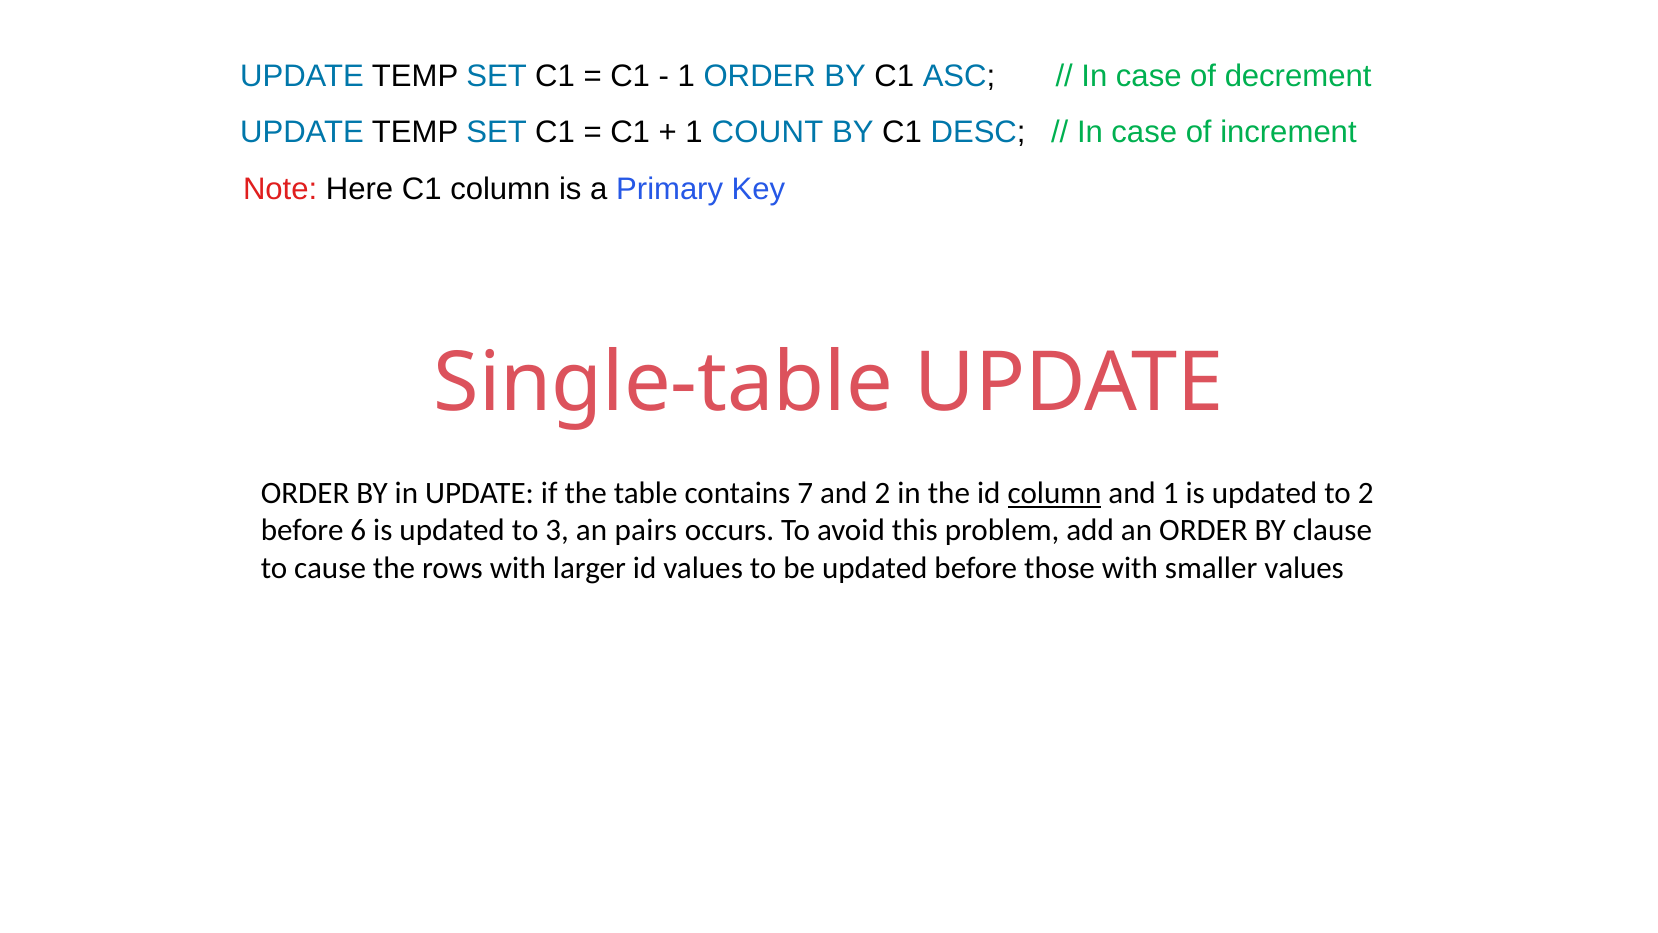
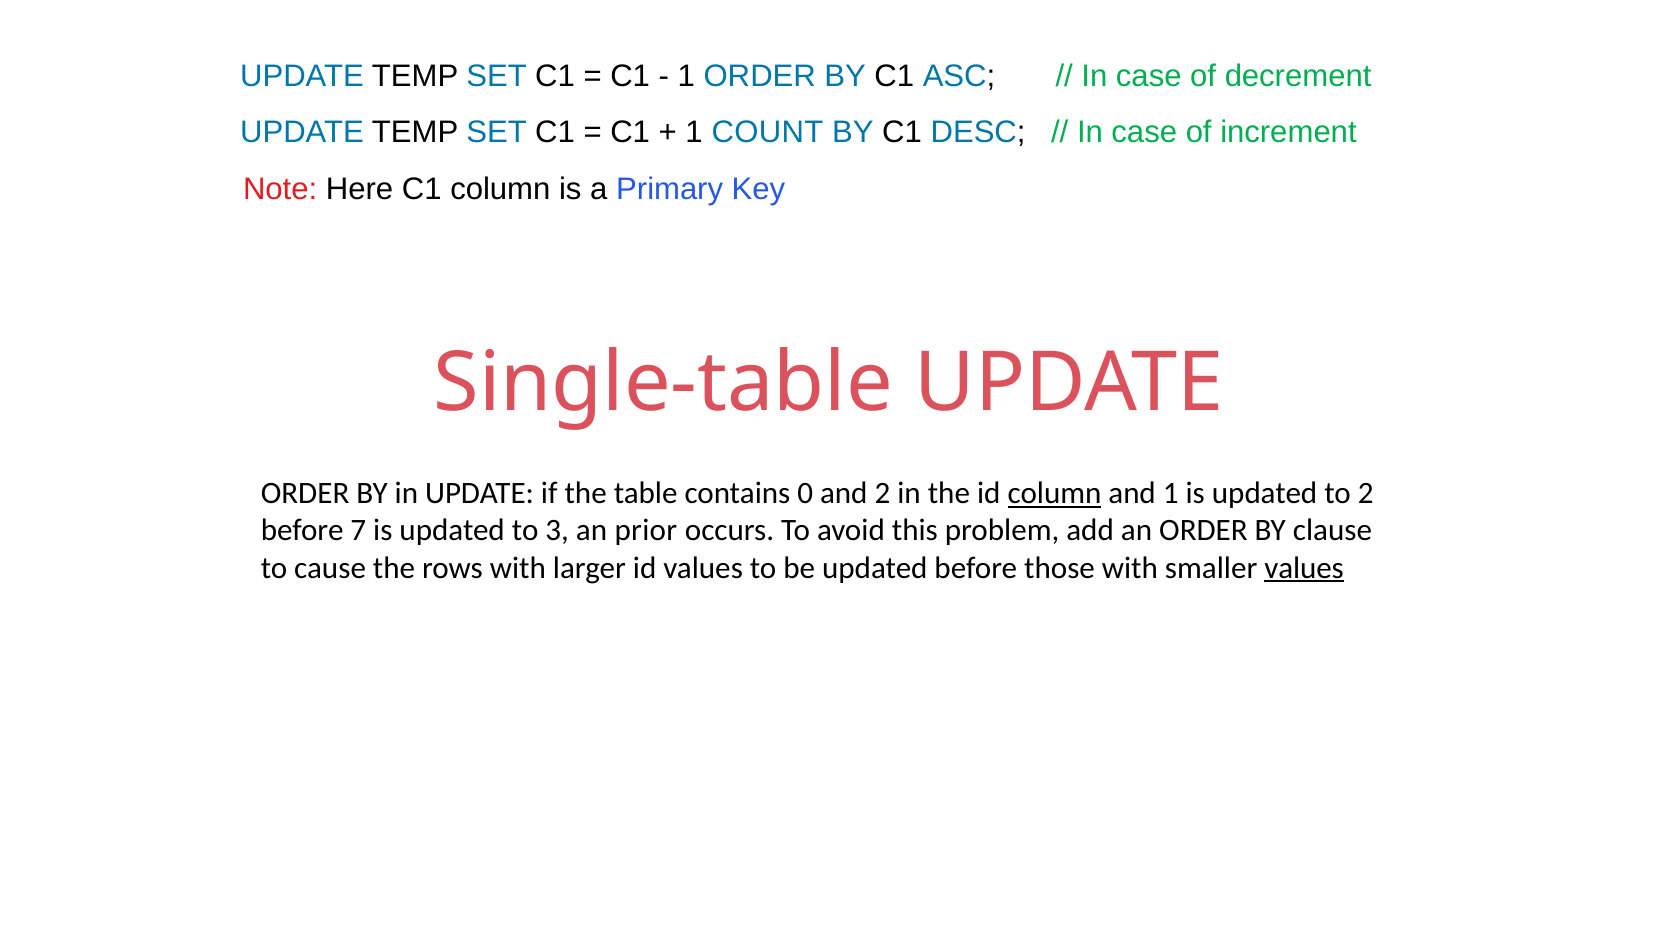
7: 7 -> 0 (805, 493)
6: 6 -> 7 (358, 531)
pairs: pairs -> prior (646, 531)
values underline: none -> present (1304, 568)
